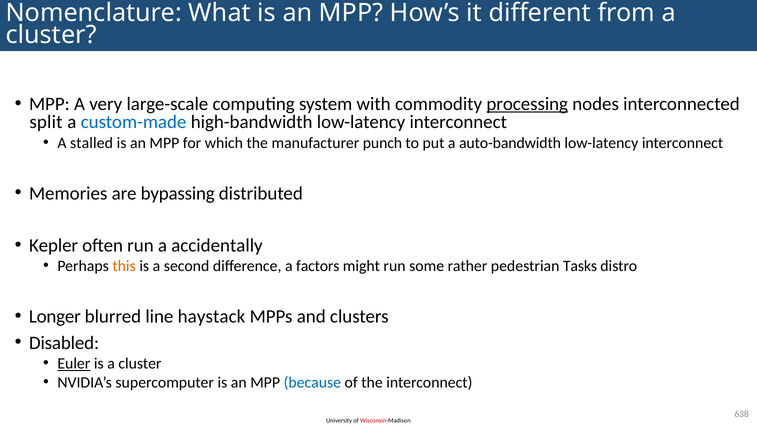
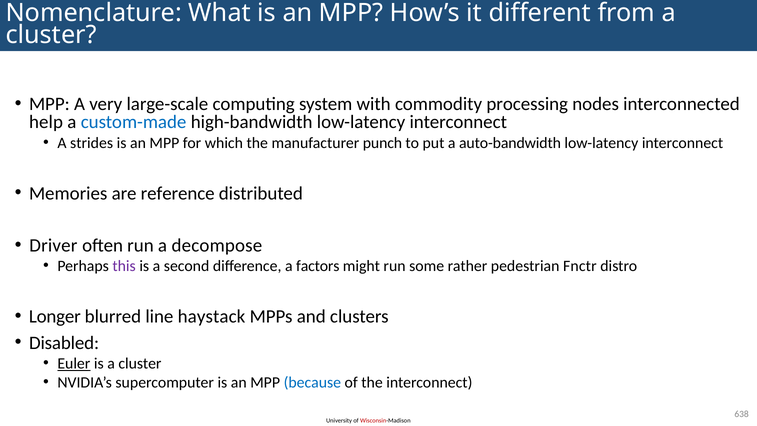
processing underline: present -> none (527, 104)
split: split -> help (46, 122)
stalled: stalled -> strides (92, 143)
bypassing: bypassing -> reference (178, 193)
Kepler: Kepler -> Driver (53, 245)
accidentally: accidentally -> decompose (217, 245)
this colour: orange -> purple (124, 266)
Tasks: Tasks -> Fnctr (580, 266)
